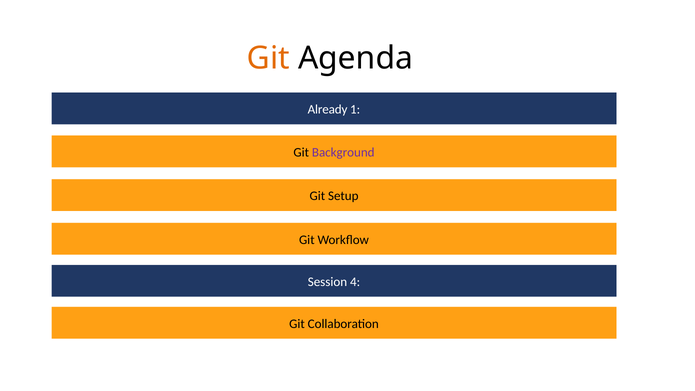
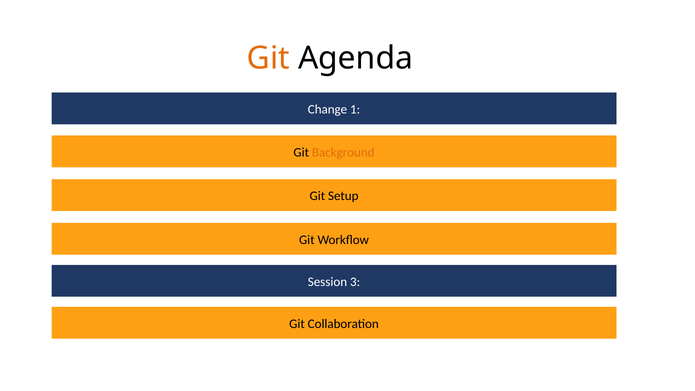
Already: Already -> Change (328, 109)
Background colour: purple -> orange (343, 152)
4: 4 -> 3 (355, 282)
